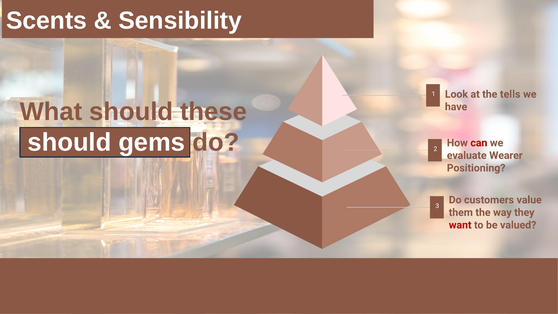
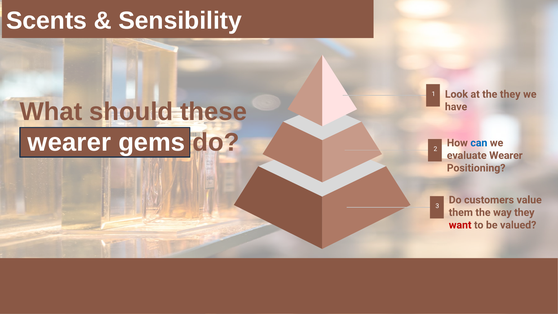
the tells: tells -> they (510, 94)
should: should -> wearer (69, 142)
can colour: red -> blue (479, 143)
